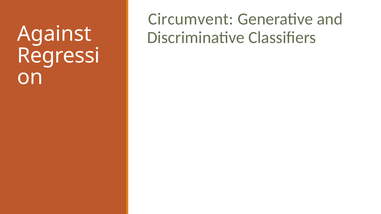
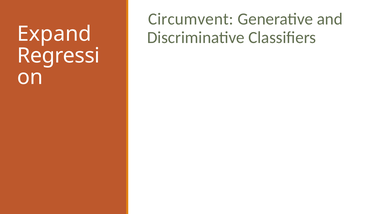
Against: Against -> Expand (54, 34)
